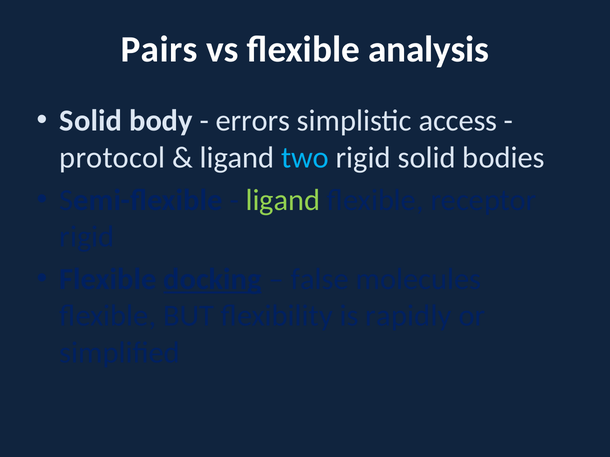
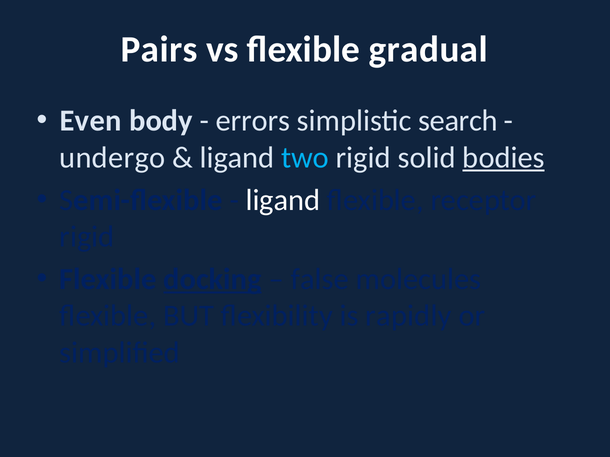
analysis: analysis -> gradual (428, 49)
Solid: Solid -> Even (91, 121)
access: access -> search (458, 121)
protocol: protocol -> undergo (112, 158)
bodies underline: none -> present (504, 158)
ligand colour: light green -> white (283, 200)
